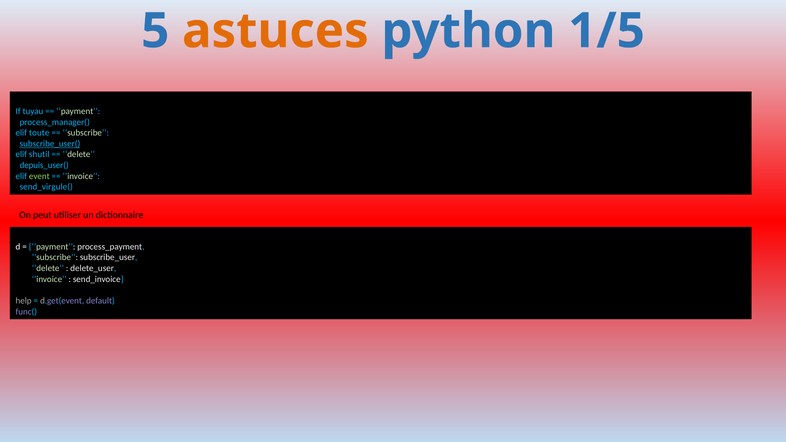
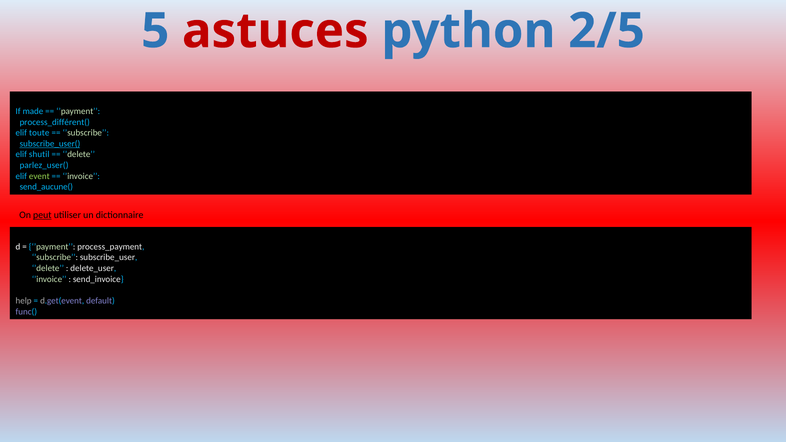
astuces colour: orange -> red (275, 31)
1/5: 1/5 -> 2/5 (607, 31)
tuyau: tuyau -> made (33, 111)
process_manager(: process_manager( -> process_différent( (55, 122)
depuis_user(: depuis_user( -> parlez_user( (44, 165)
send_virgule(: send_virgule( -> send_aucune( (46, 187)
peut underline: none -> present (42, 215)
